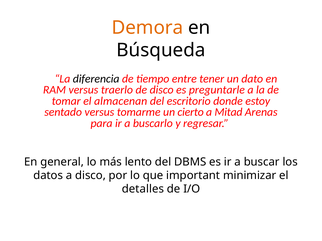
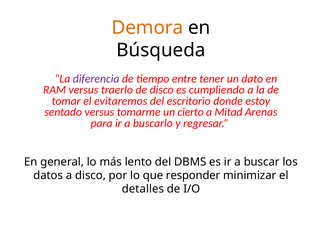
diferencia colour: black -> purple (96, 79)
preguntarle: preguntarle -> cumpliendo (217, 90)
almacenan: almacenan -> evitaremos (121, 101)
important: important -> responder (193, 176)
